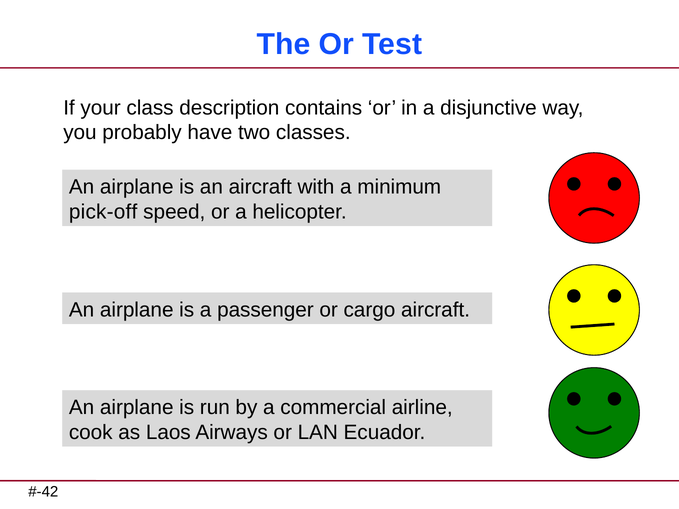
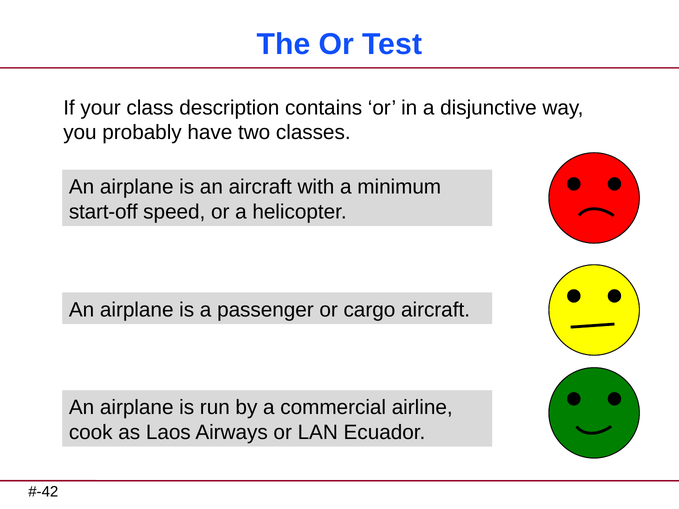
pick-off: pick-off -> start-off (103, 212)
